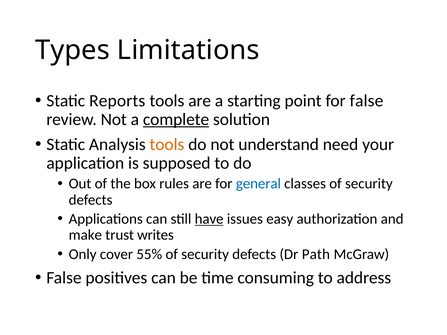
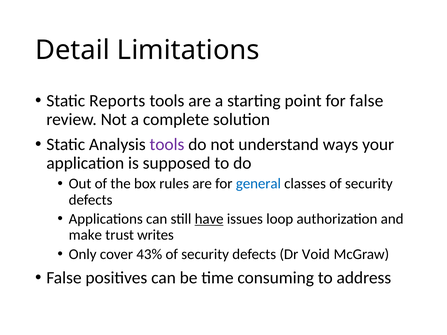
Types: Types -> Detail (73, 50)
complete underline: present -> none (176, 120)
tools colour: orange -> purple (167, 145)
need: need -> ways (341, 145)
easy: easy -> loop (280, 219)
55%: 55% -> 43% (149, 254)
Path: Path -> Void (316, 254)
